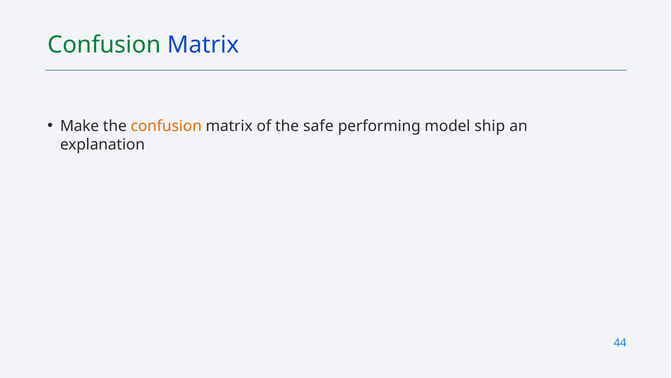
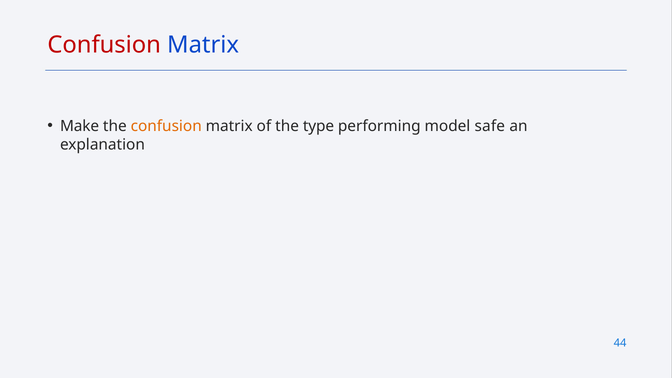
Confusion colour: green -> red (104, 45)
safe: safe -> type (319, 126)
ship: ship -> safe (490, 126)
